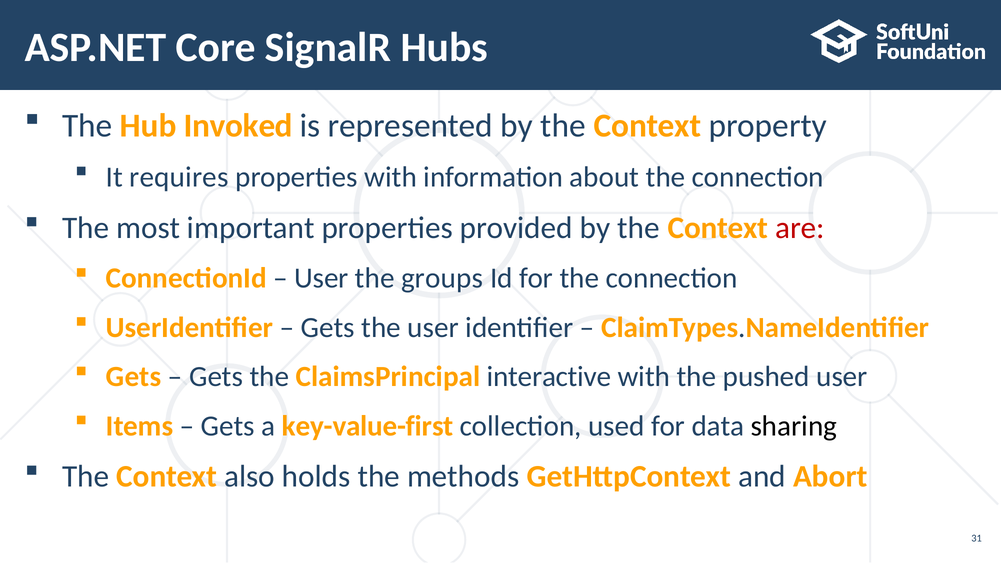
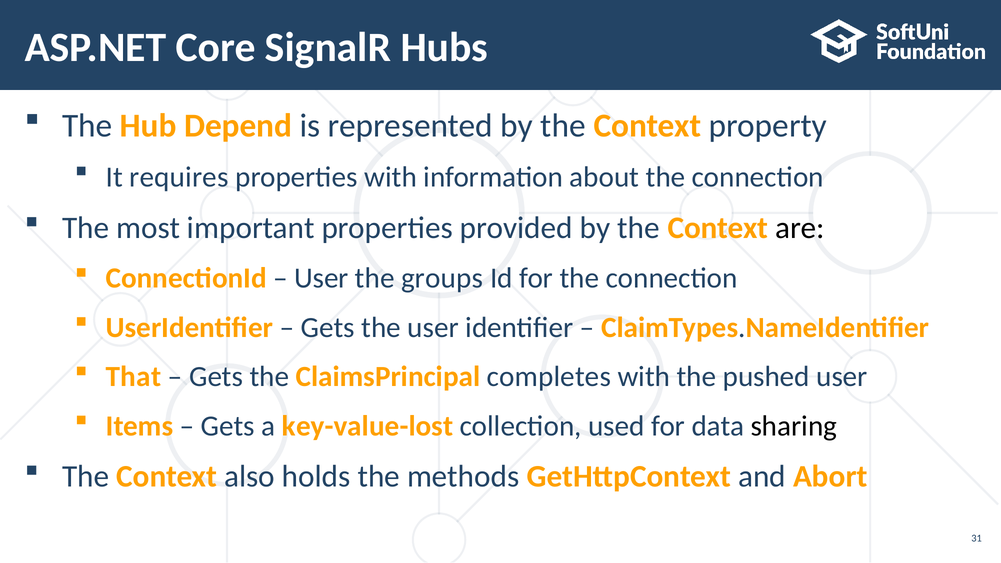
Invoked: Invoked -> Depend (238, 126)
are colour: red -> black (800, 228)
Gets: Gets -> That (133, 377)
interactive: interactive -> completes (549, 377)
key-value-first: key-value-first -> key-value-lost (368, 426)
